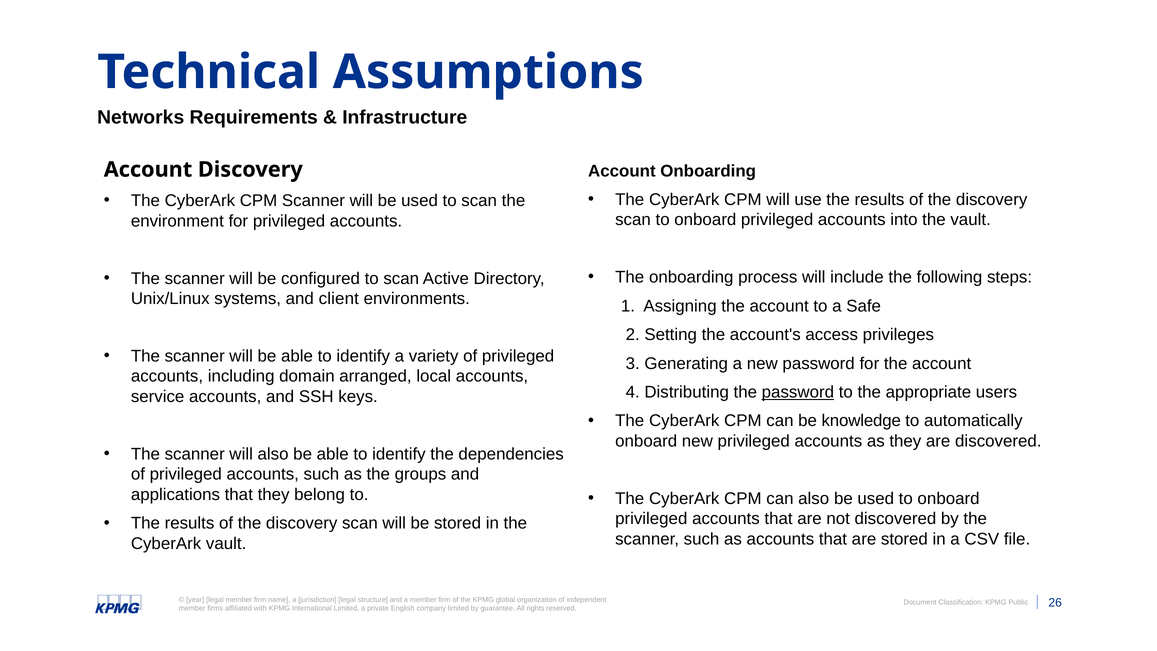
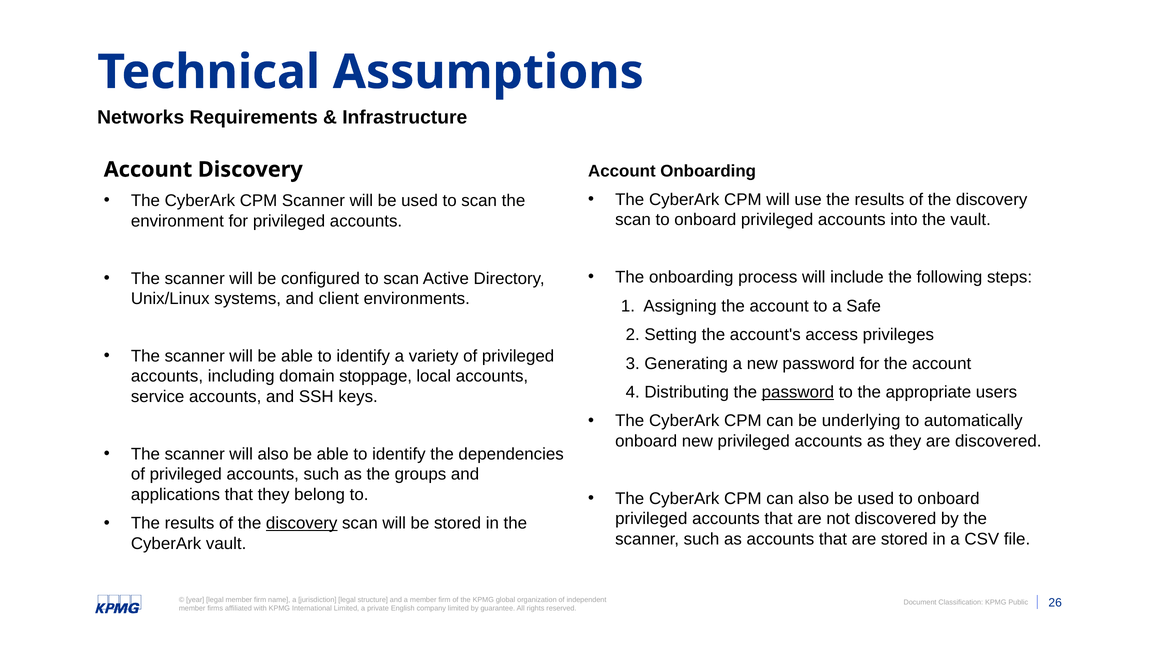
arranged: arranged -> stoppage (376, 376)
knowledge: knowledge -> underlying (861, 421)
discovery underline: none -> present (302, 523)
